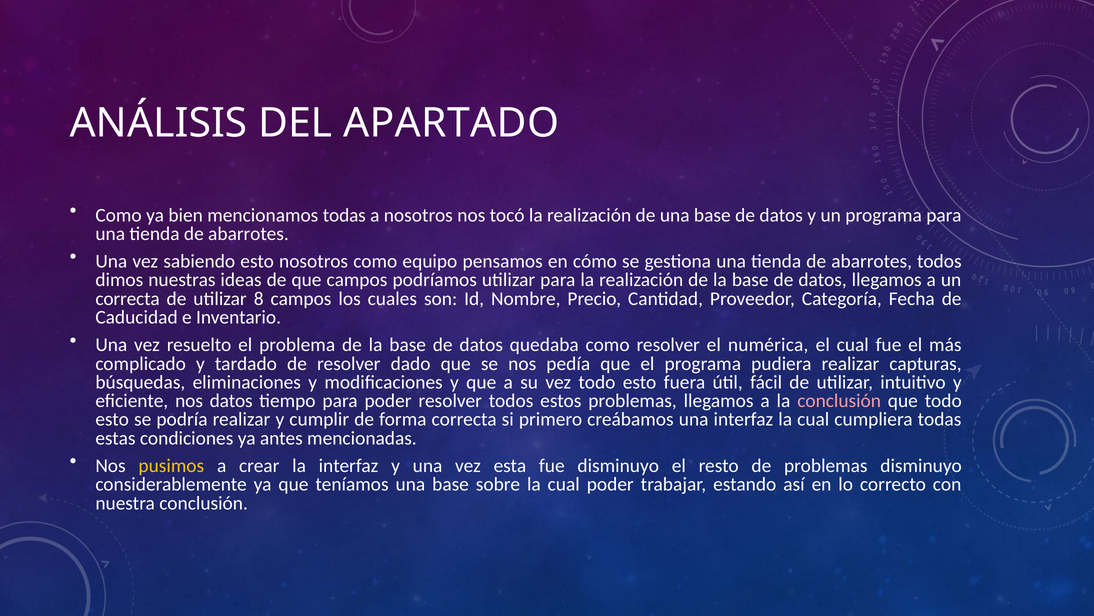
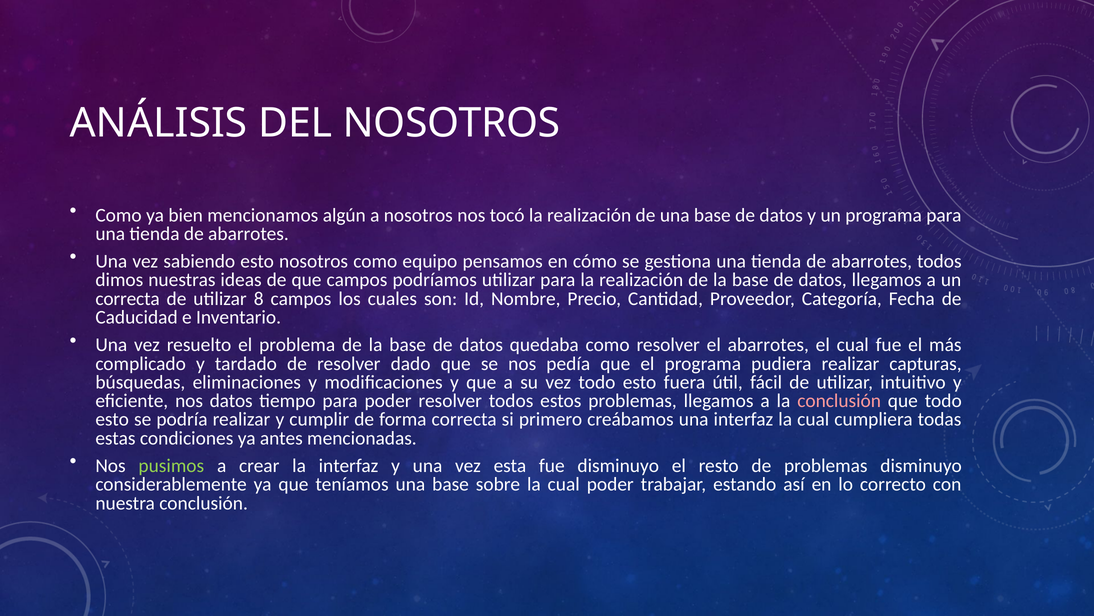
DEL APARTADO: APARTADO -> NOSOTROS (452, 123)
mencionamos todas: todas -> algún (344, 215)
el numérica: numérica -> abarrotes (768, 345)
pusimos colour: yellow -> light green (171, 465)
